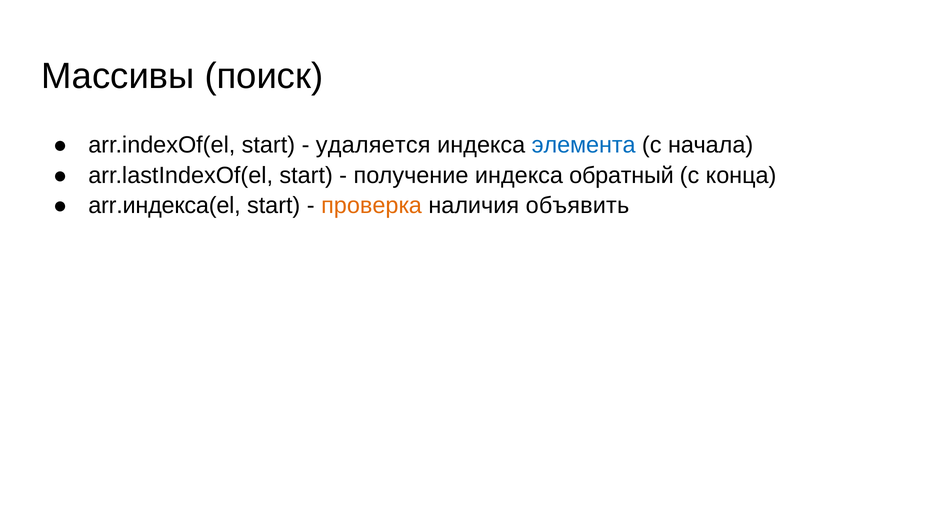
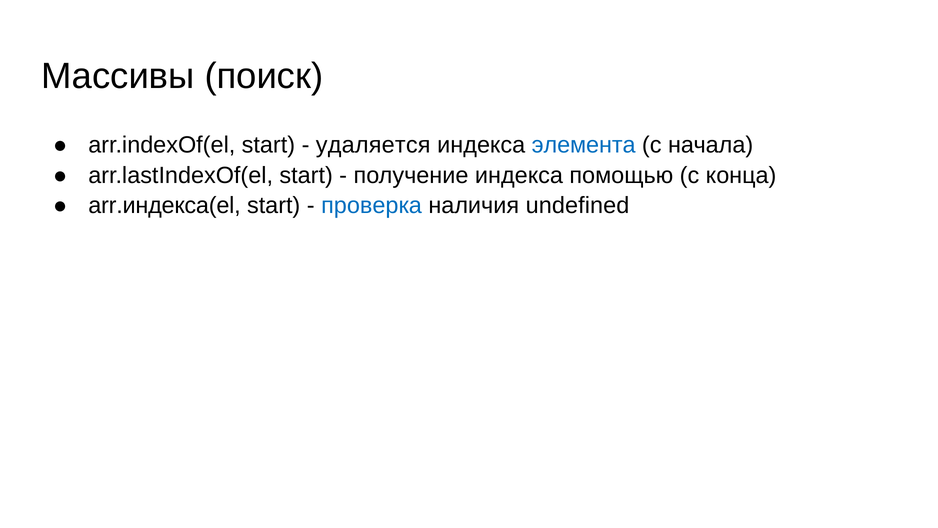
обратный: обратный -> помощью (621, 175)
проверка colour: orange -> blue (371, 205)
объявить: объявить -> undefined (577, 205)
